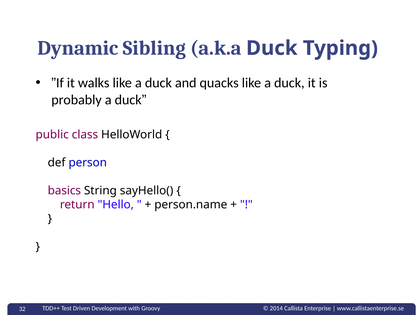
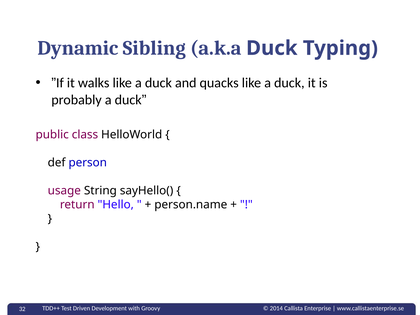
basics: basics -> usage (64, 191)
